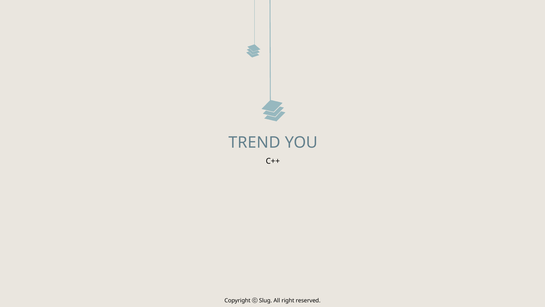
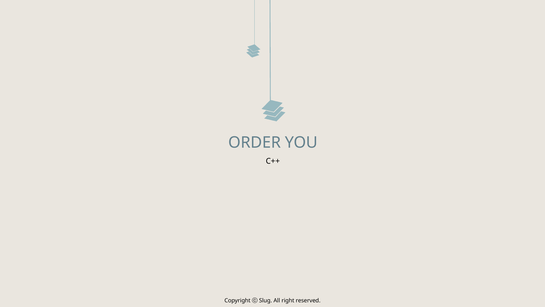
TREND: TREND -> ORDER (254, 142)
